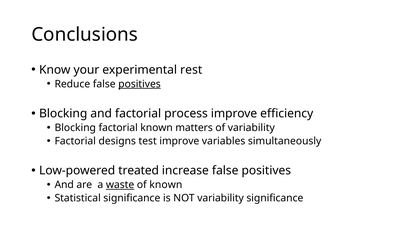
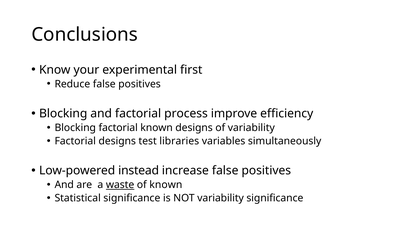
rest: rest -> first (191, 70)
positives underline: present -> none (140, 84)
known matters: matters -> designs (194, 128)
test improve: improve -> libraries (179, 141)
treated: treated -> instead (139, 171)
